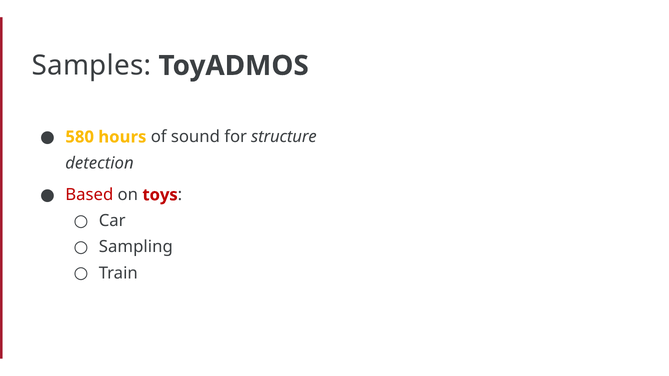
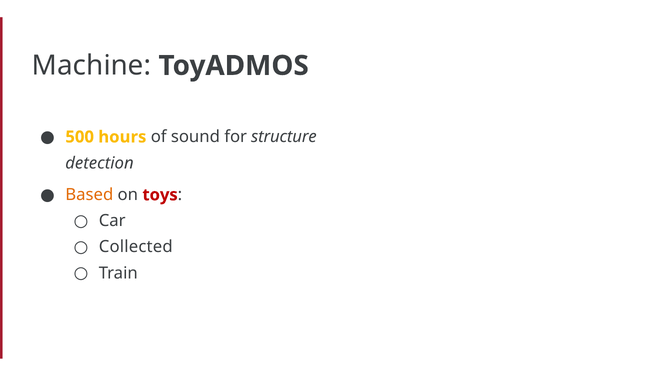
Samples: Samples -> Machine (92, 66)
580: 580 -> 500 (80, 137)
Based colour: red -> orange (89, 195)
Sampling: Sampling -> Collected (136, 247)
